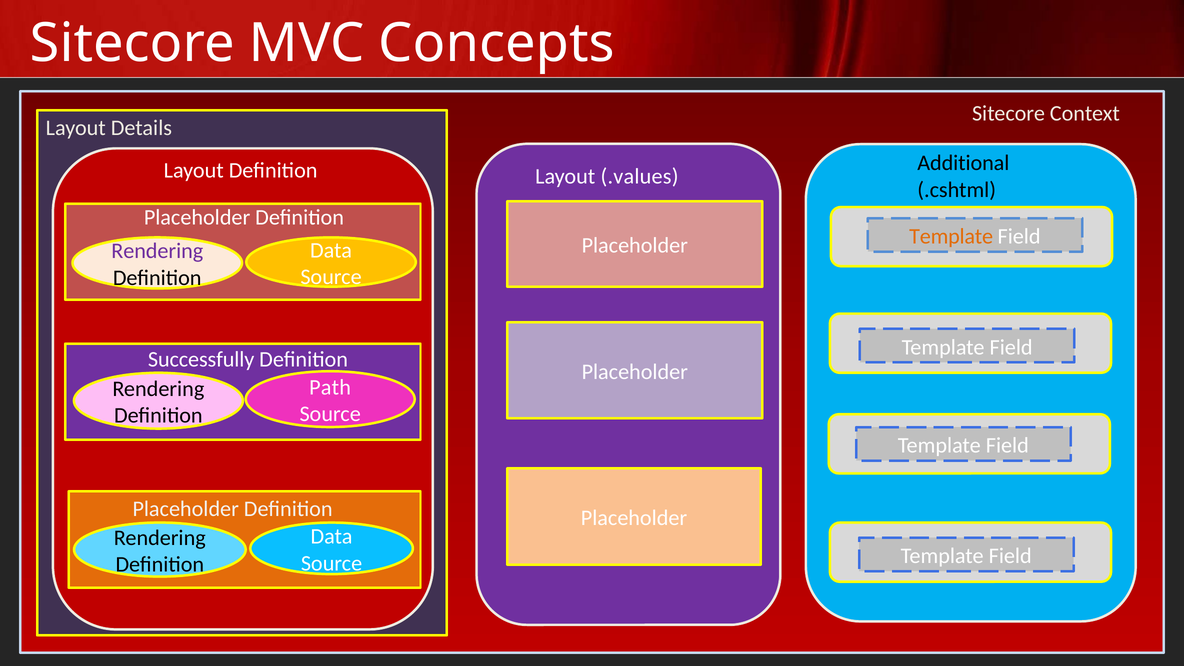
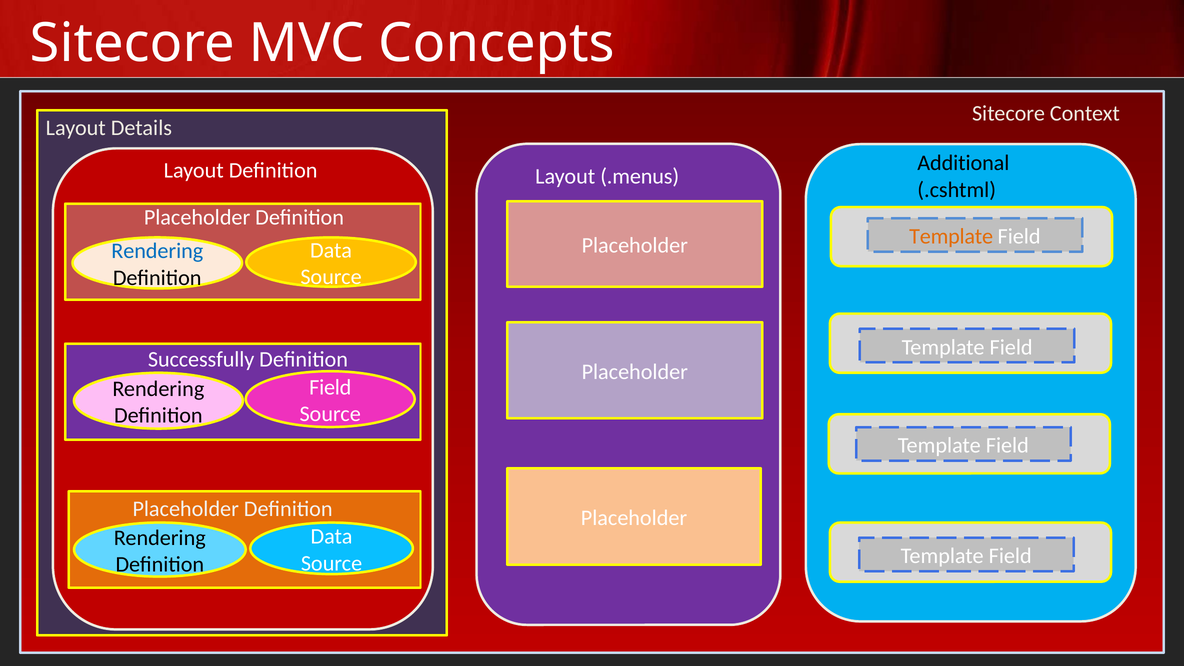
.values: .values -> .menus (640, 176)
Rendering colour: purple -> blue (157, 251)
Path: Path -> Field (330, 387)
